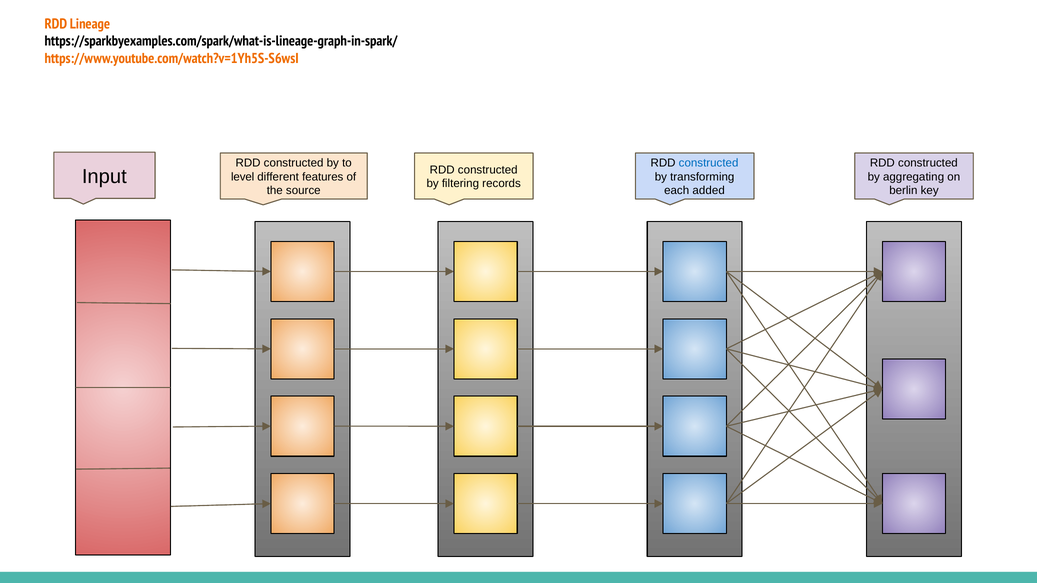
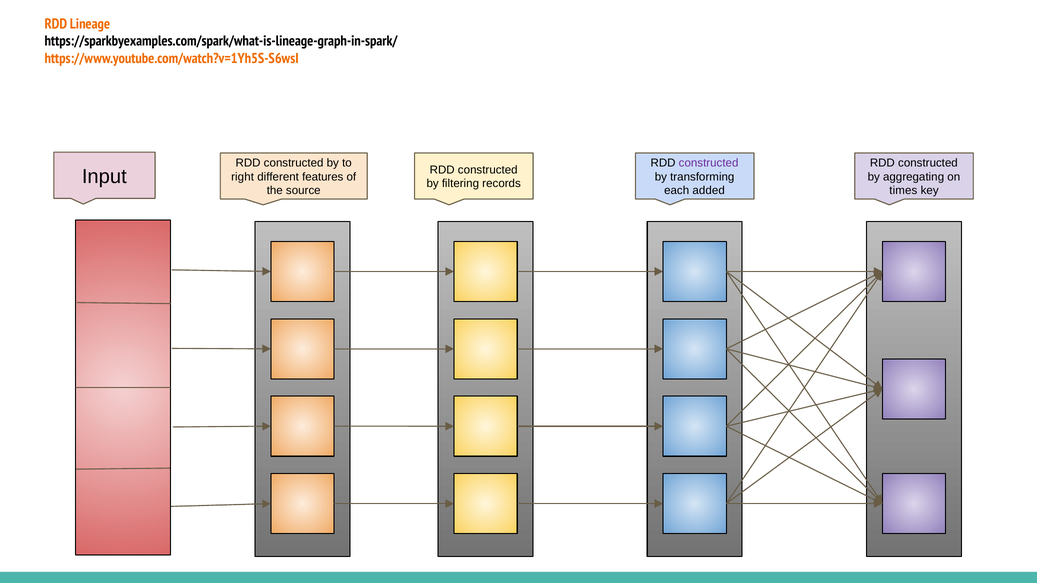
constructed colour: blue -> purple (709, 163)
level: level -> right (243, 177)
berlin: berlin -> times (903, 191)
